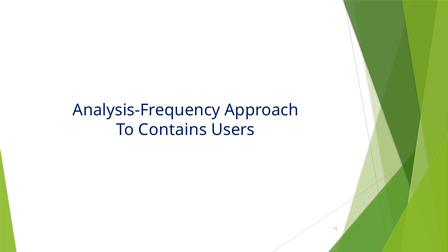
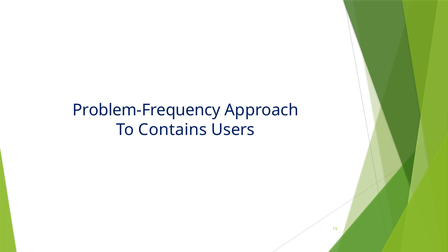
Analysis-Frequency: Analysis-Frequency -> Problem-Frequency (146, 110)
